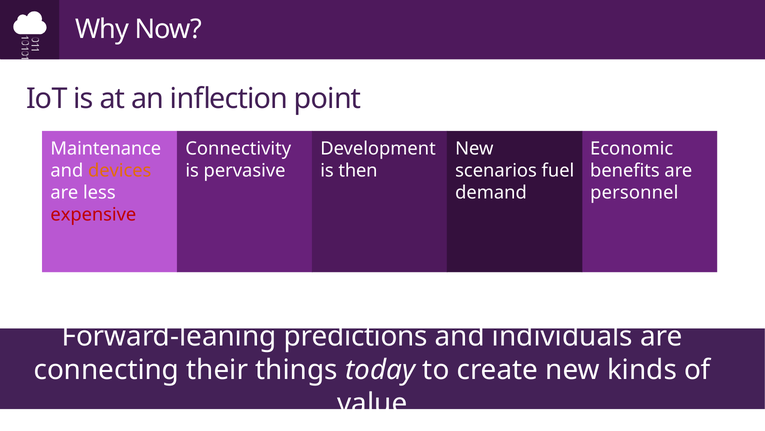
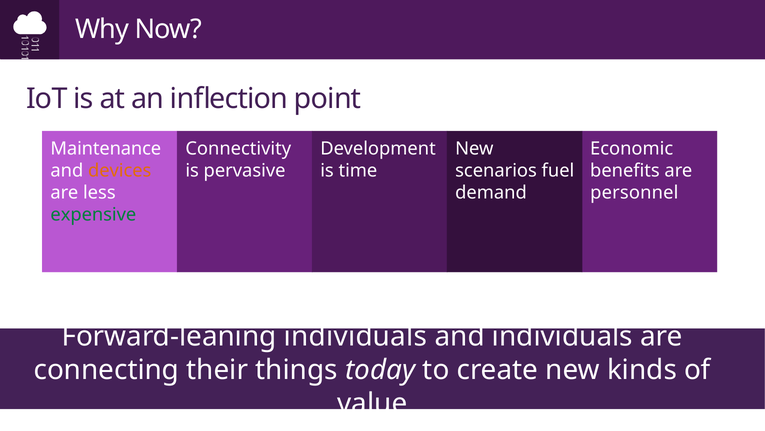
then: then -> time (358, 171)
expensive colour: red -> green (93, 215)
Forward-leaning predictions: predictions -> individuals (355, 336)
